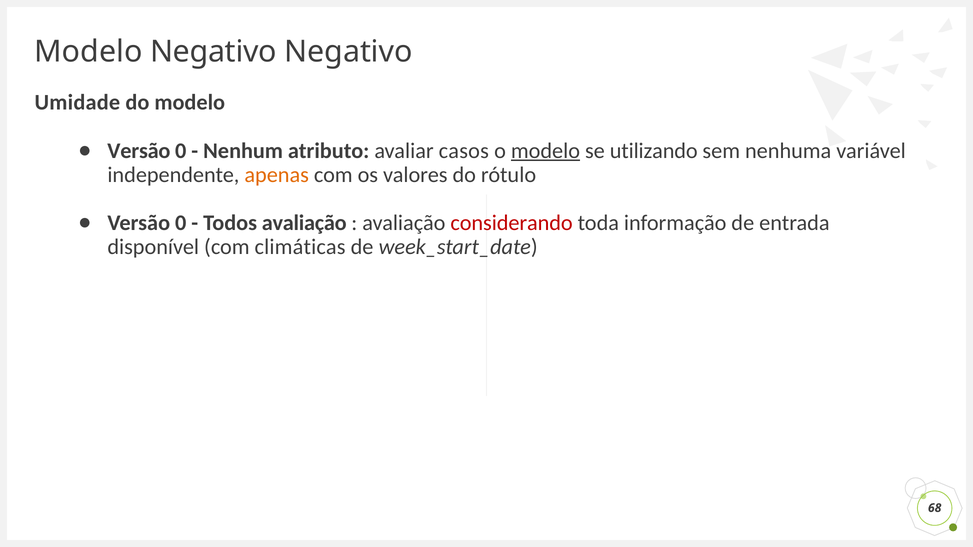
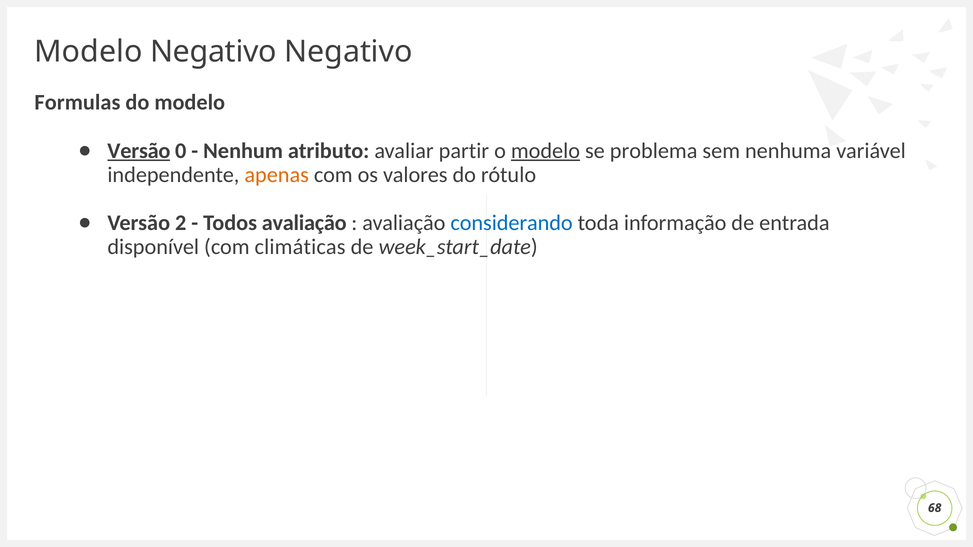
Umidade: Umidade -> Formulas (77, 103)
Versão underline: none -> present (139, 151)
casos: casos -> partir (464, 151)
utilizando: utilizando -> problema (654, 151)
0: 0 -> 2 (181, 223)
considerando colour: red -> blue (512, 223)
